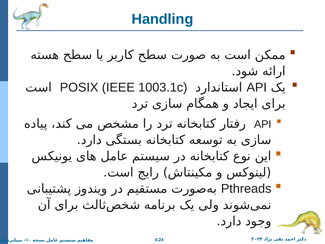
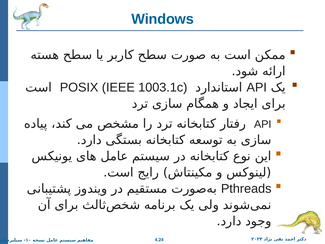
Handling: Handling -> Windows (163, 19)
